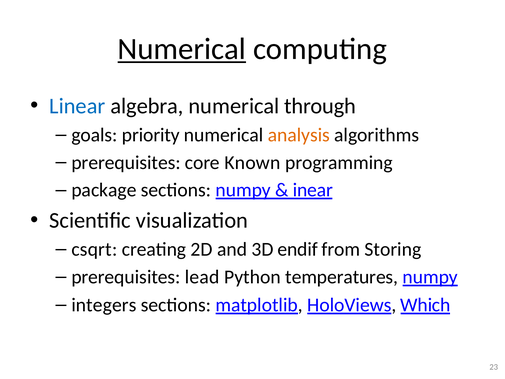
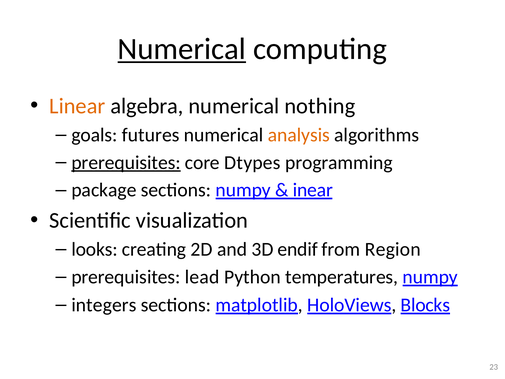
Linear colour: blue -> orange (77, 106)
through: through -> nothing (320, 106)
priority: priority -> futures (151, 135)
prerequisites underline: none -> present (126, 162)
Known: Known -> Dtypes (252, 162)
csqrt: csqrt -> looks (95, 249)
Storing: Storing -> Region (393, 249)
Which: Which -> Blocks (425, 305)
